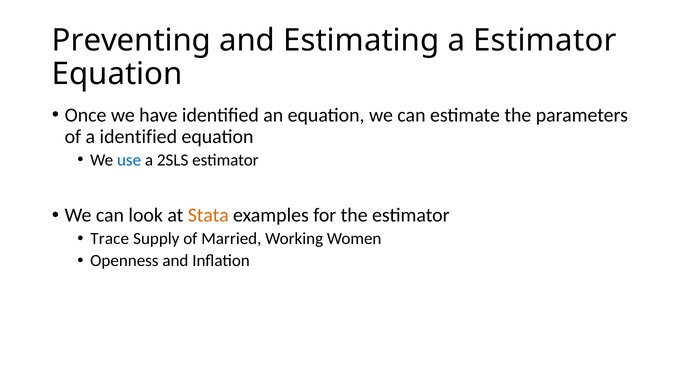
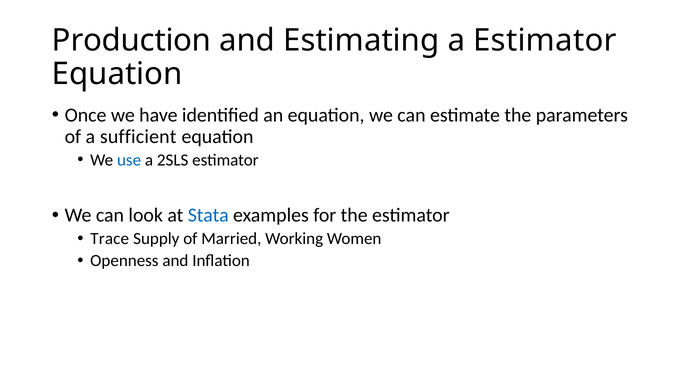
Preventing: Preventing -> Production (132, 40)
a identified: identified -> sufficient (138, 137)
Stata colour: orange -> blue (208, 215)
